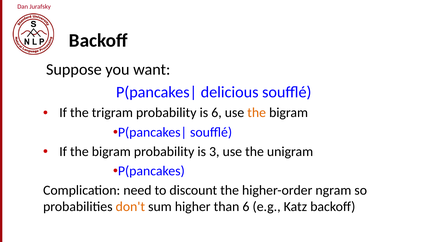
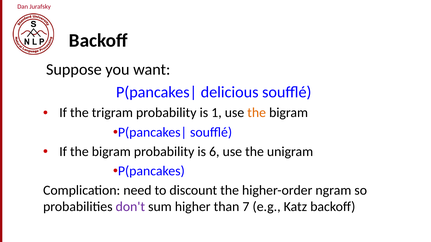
is 6: 6 -> 1 (216, 113)
3: 3 -> 6 (214, 152)
don't colour: orange -> purple (130, 207)
than 6: 6 -> 7 (246, 207)
